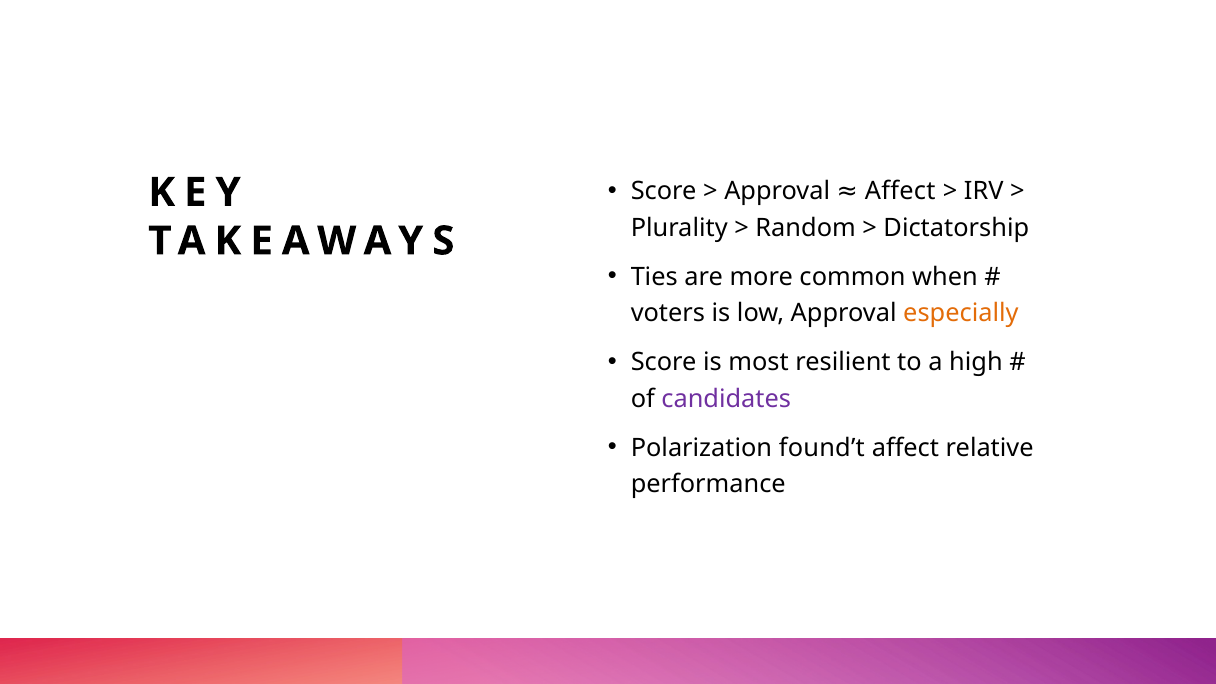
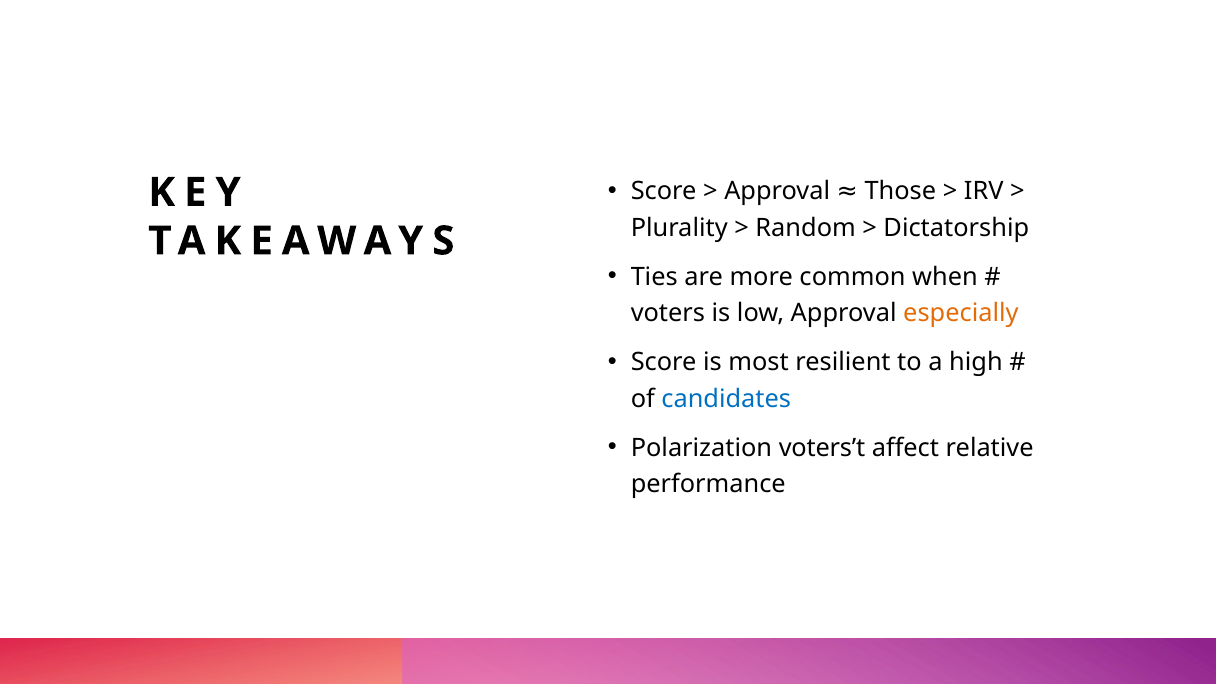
Approval Affect: Affect -> Those (900, 191)
candidates colour: purple -> blue (726, 399)
found’t: found’t -> voters’t (822, 448)
